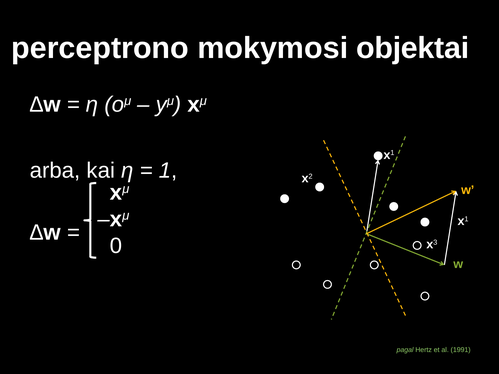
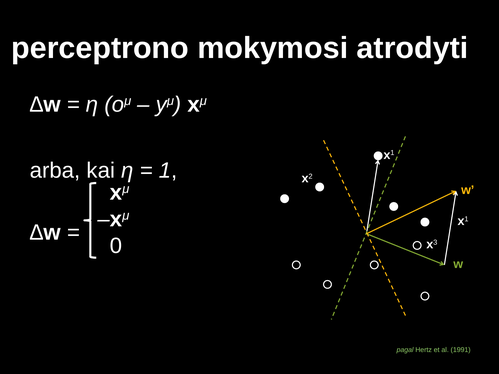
objektai: objektai -> atrodyti (412, 48)
